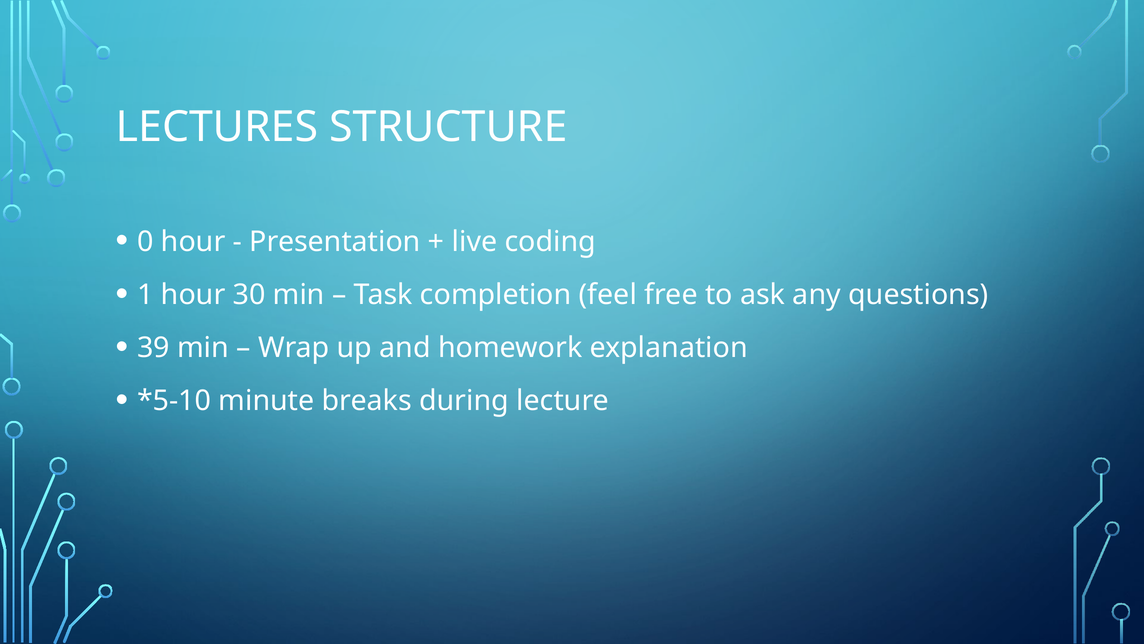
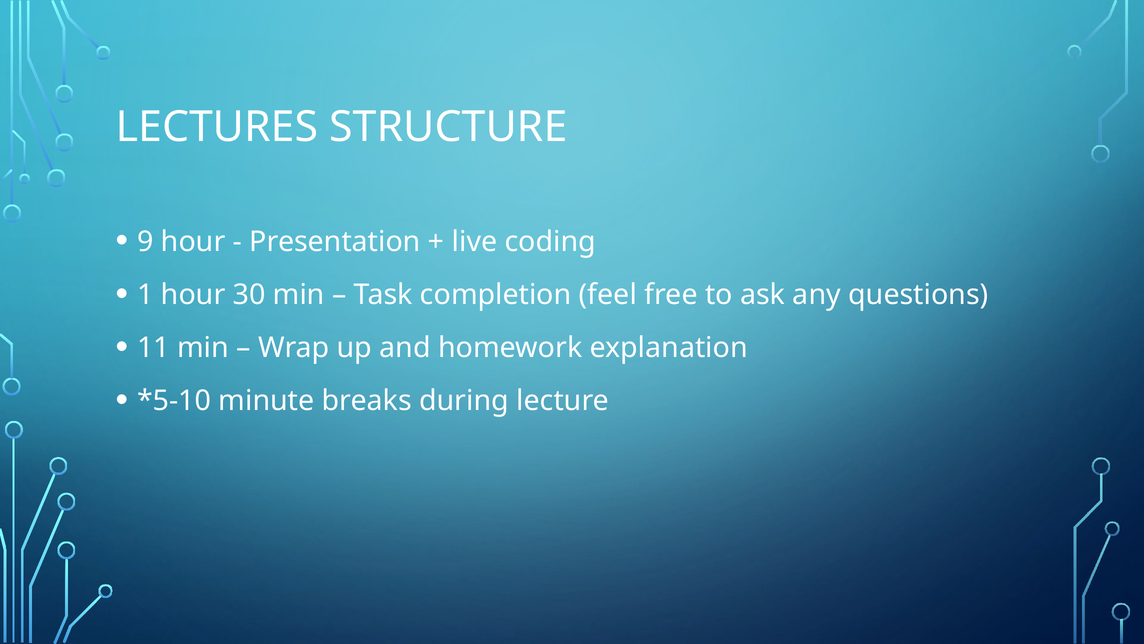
0: 0 -> 9 (145, 241)
39: 39 -> 11 (153, 348)
